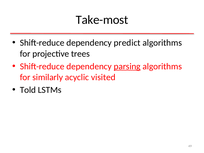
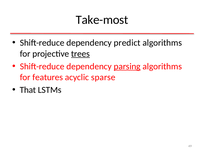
trees underline: none -> present (80, 54)
similarly: similarly -> features (48, 77)
visited: visited -> sparse (103, 77)
Told: Told -> That (28, 90)
